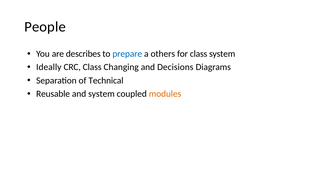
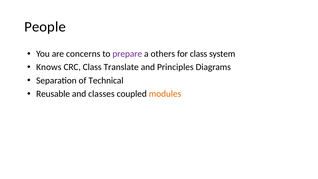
describes: describes -> concerns (83, 54)
prepare colour: blue -> purple (127, 54)
Ideally: Ideally -> Knows (49, 67)
Changing: Changing -> Translate (121, 67)
Decisions: Decisions -> Principles (175, 67)
and system: system -> classes (101, 94)
